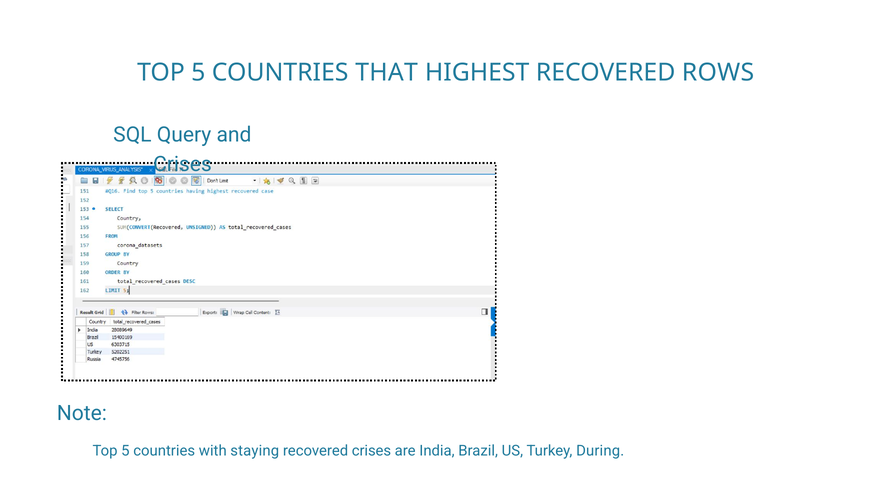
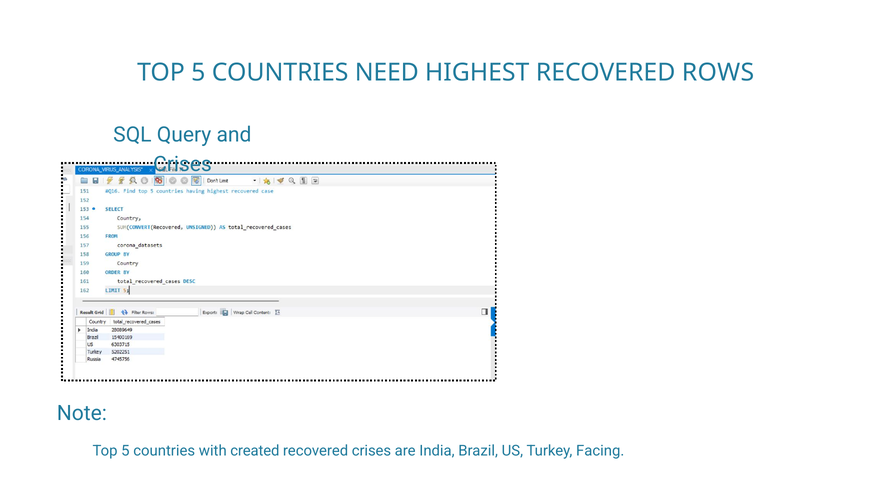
THAT: THAT -> NEED (387, 72)
staying: staying -> created (255, 451)
During: During -> Facing (600, 451)
